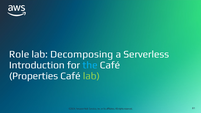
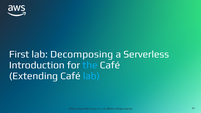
Role: Role -> First (19, 54)
Properties: Properties -> Extending (34, 76)
lab colour: light green -> light blue (91, 76)
